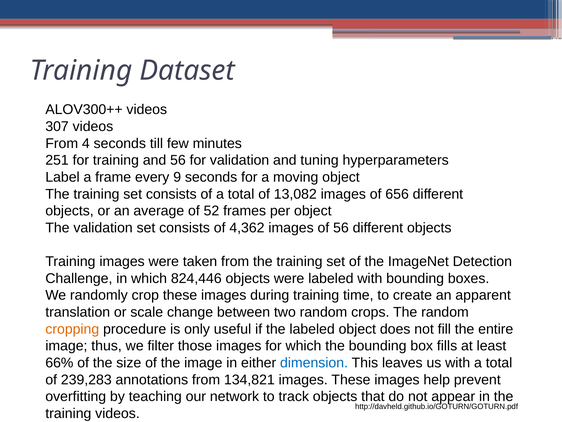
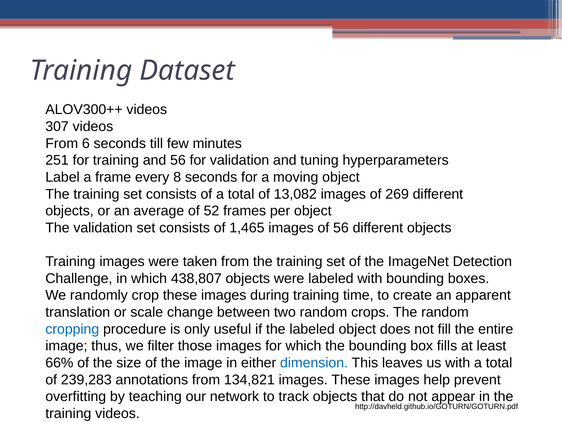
4: 4 -> 6 (86, 143)
9: 9 -> 8 (177, 177)
656: 656 -> 269 (397, 194)
4,362: 4,362 -> 1,465 (247, 228)
824,446: 824,446 -> 438,807 (196, 278)
cropping colour: orange -> blue (72, 329)
